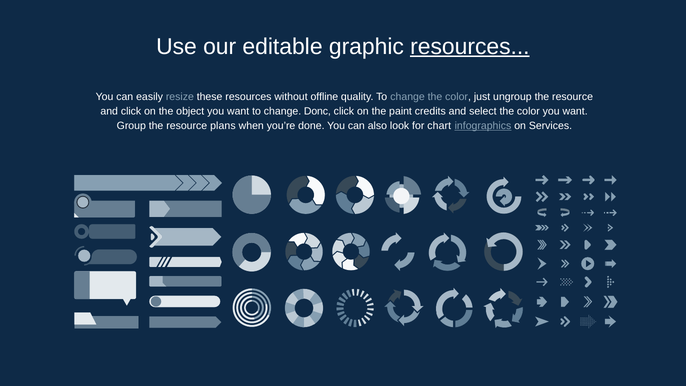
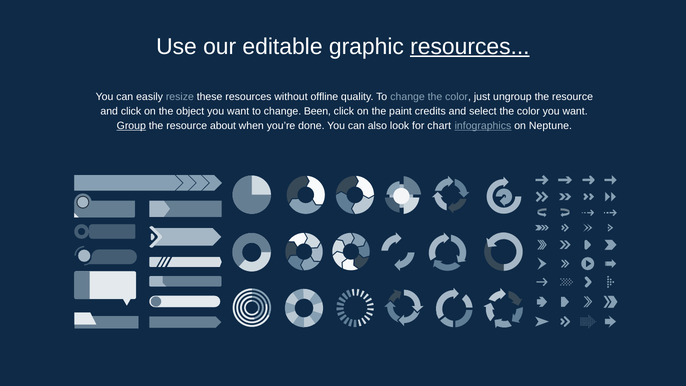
Donc: Donc -> Been (317, 111)
Group underline: none -> present (131, 126)
plans: plans -> about (223, 126)
Services: Services -> Neptune (550, 126)
